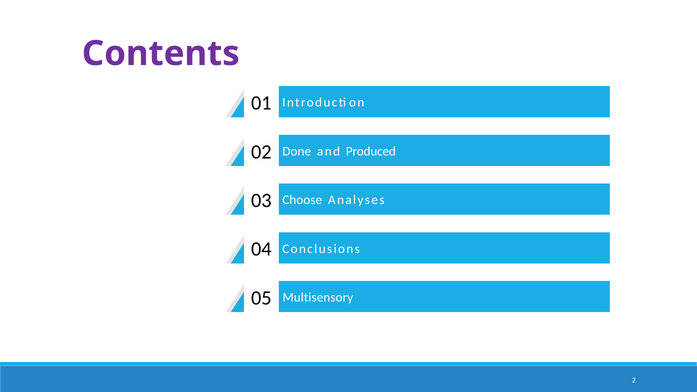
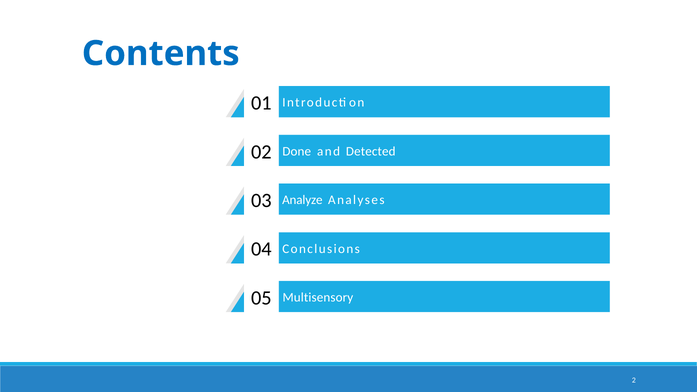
Contents colour: purple -> blue (161, 54)
Produced: Produced -> Detected (371, 151)
Choose: Choose -> Analyze (302, 200)
